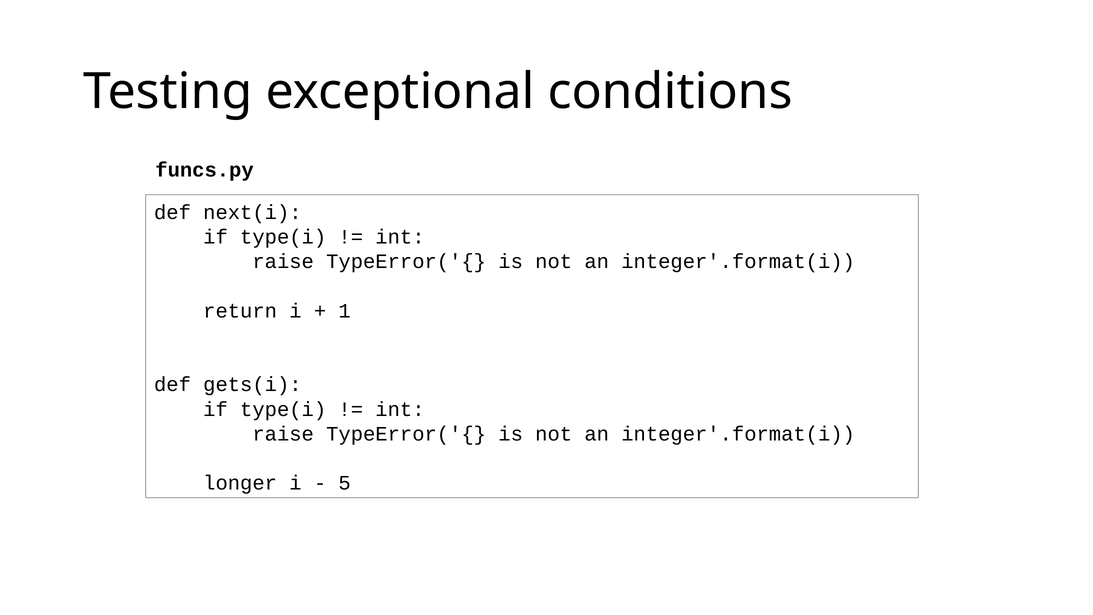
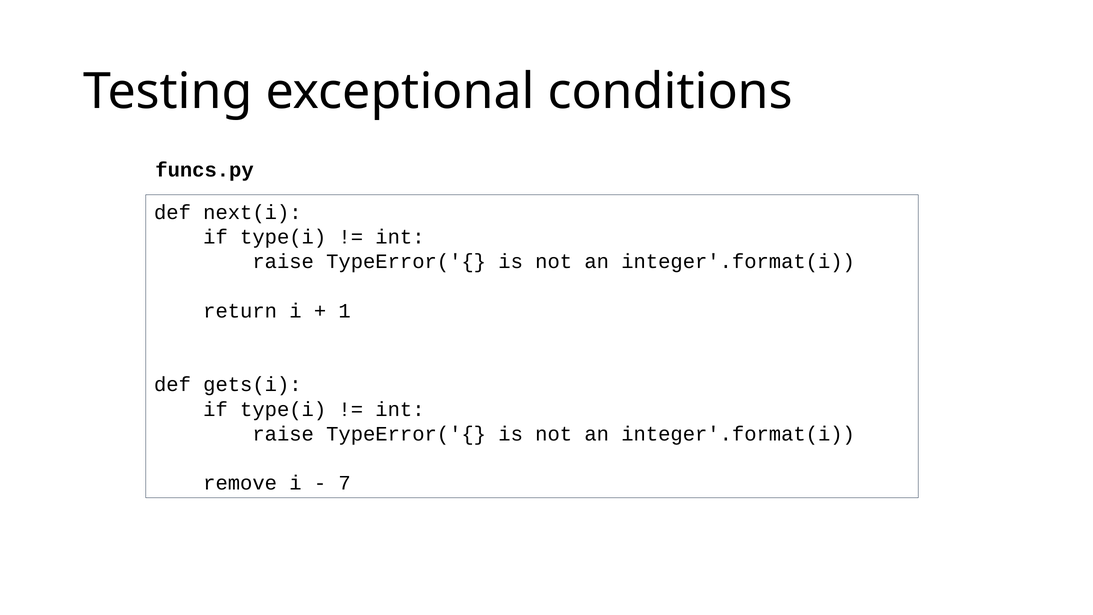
longer: longer -> remove (240, 483)
5: 5 -> 7 (345, 483)
